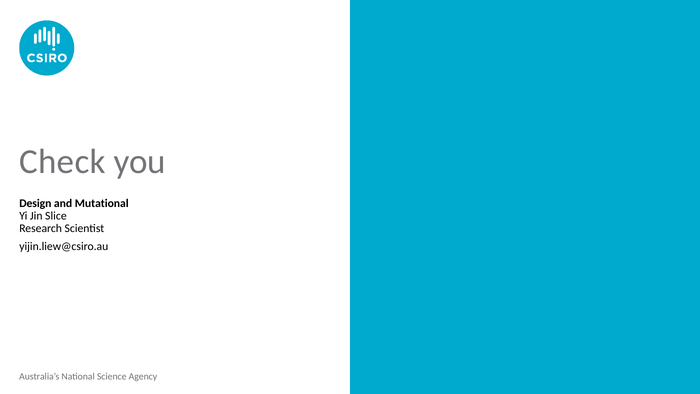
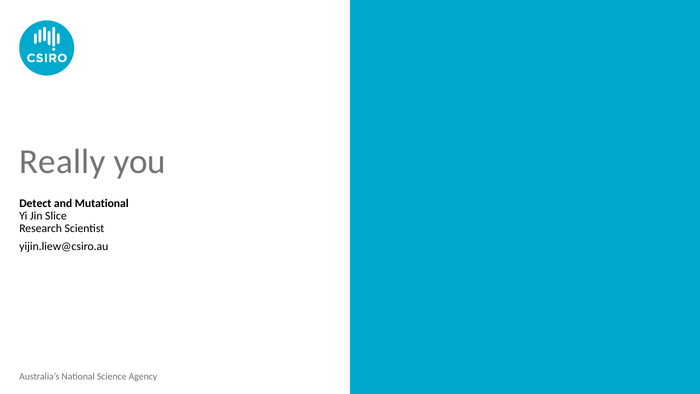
Check: Check -> Really (62, 162)
Design: Design -> Detect (35, 203)
